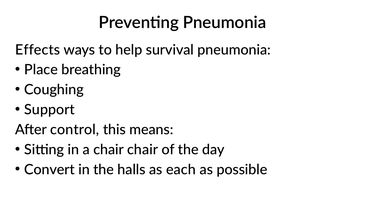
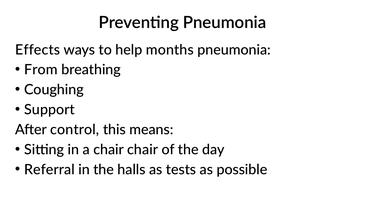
survival: survival -> months (170, 50)
Place: Place -> From (41, 70)
Convert: Convert -> Referral (49, 169)
each: each -> tests (181, 169)
